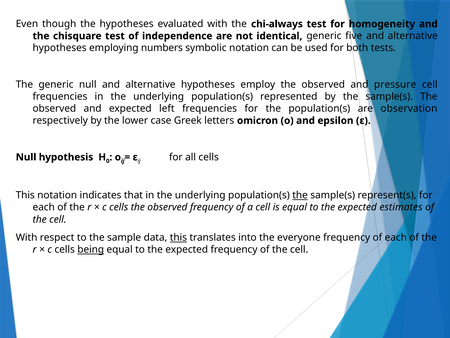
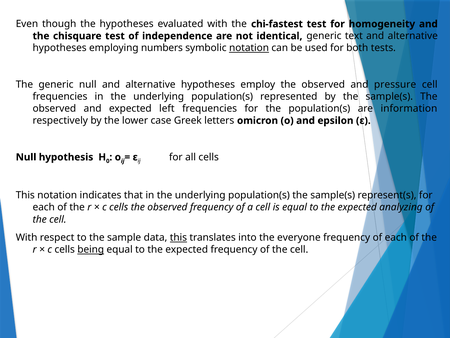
chi-always: chi-always -> chi-fastest (277, 24)
five: five -> text (354, 36)
notation underline: none -> present (249, 48)
observation: observation -> information (409, 108)
the underline: present -> none (300, 195)
estimates: estimates -> analyzing (401, 207)
